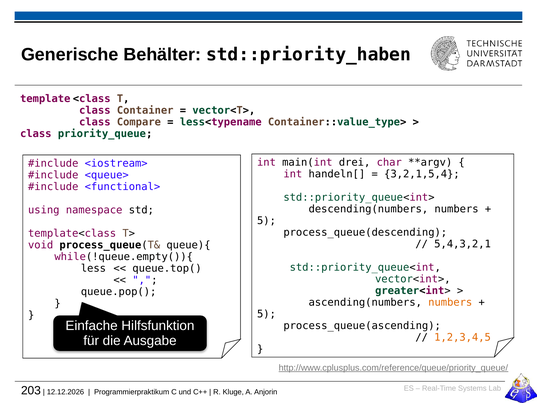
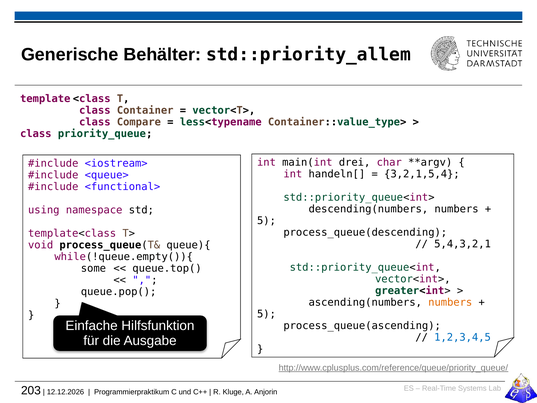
std::priority_haben: std::priority_haben -> std::priority_allem (308, 55)
less: less -> some (93, 268)
1,2,3,4,5 colour: orange -> blue (463, 337)
